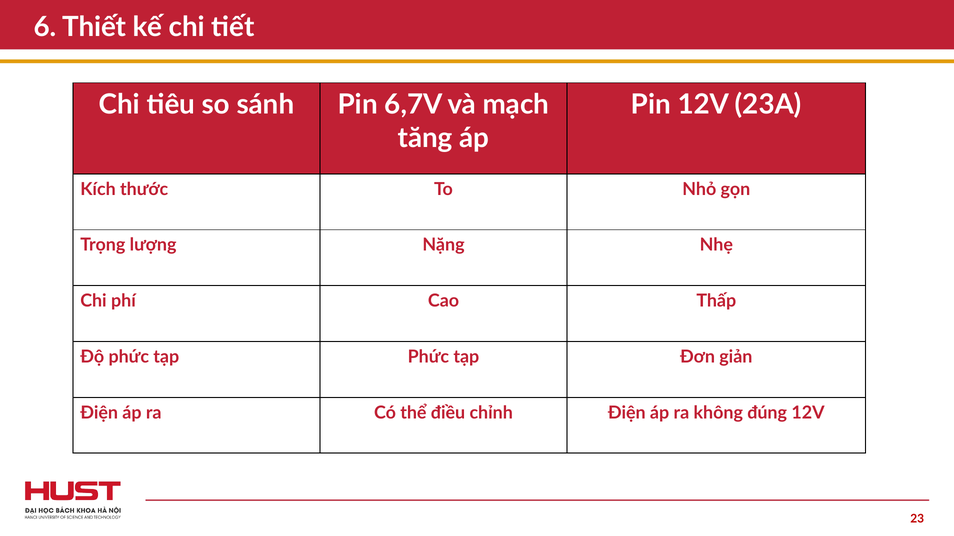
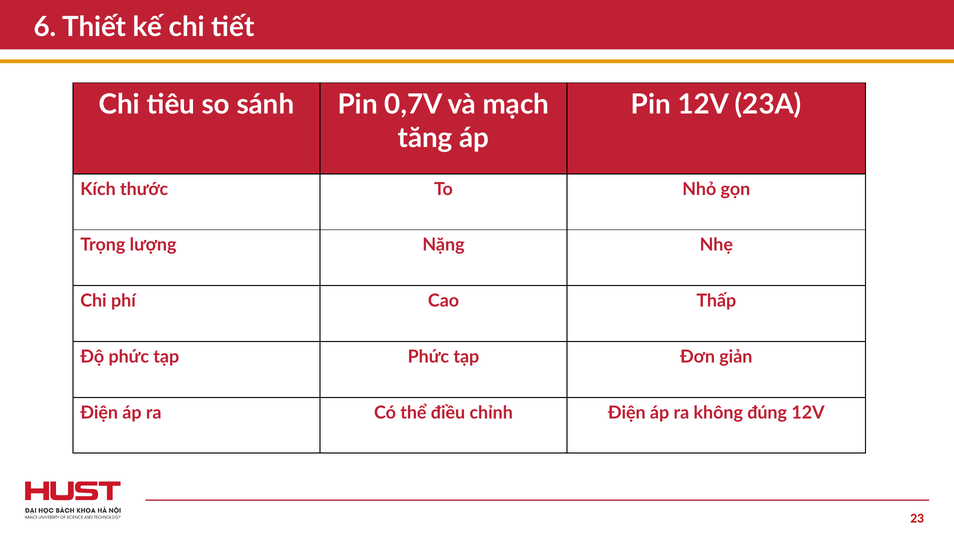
6,7V: 6,7V -> 0,7V (413, 105)
